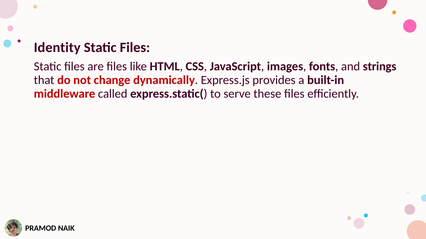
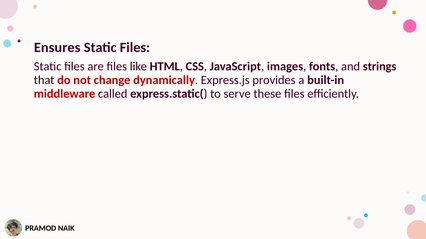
Identity: Identity -> Ensures (57, 47)
